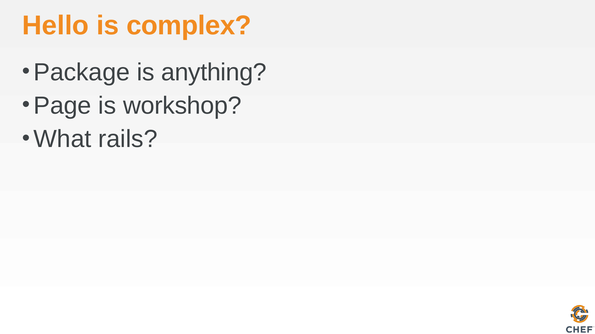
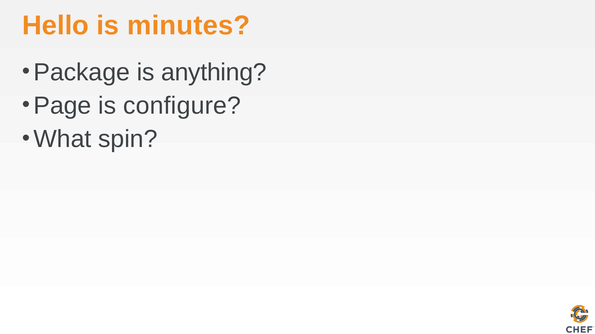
complex: complex -> minutes (189, 26)
workshop: workshop -> configure (182, 106)
rails: rails -> spin (128, 139)
